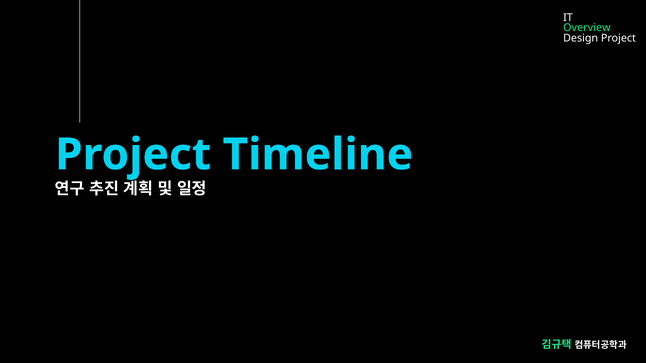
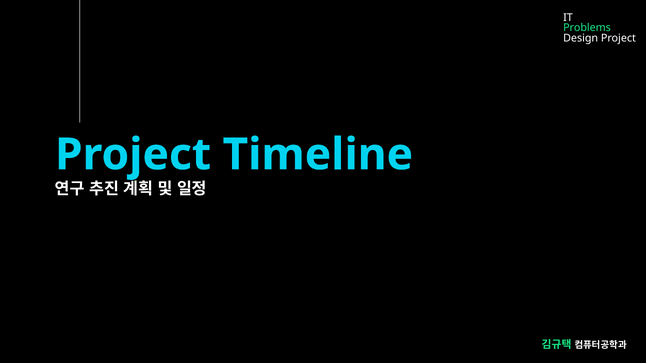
Overview: Overview -> Problems (587, 28)
